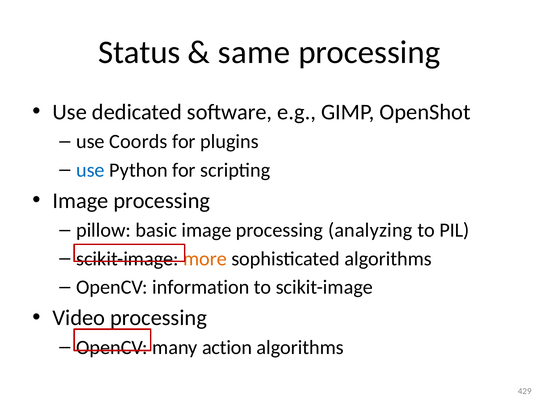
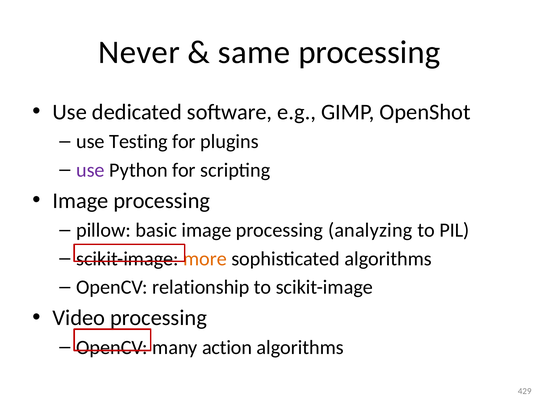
Status: Status -> Never (139, 52)
Coords: Coords -> Testing (139, 142)
use colour: blue -> purple (90, 170)
information: information -> relationship (201, 287)
